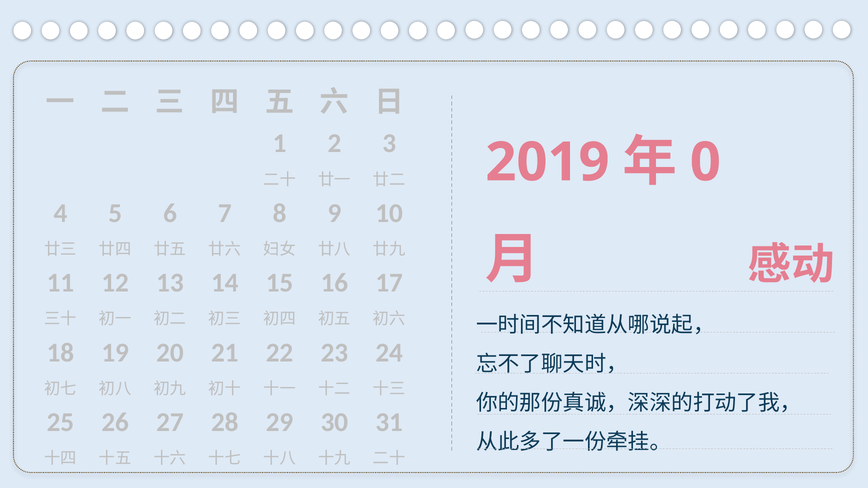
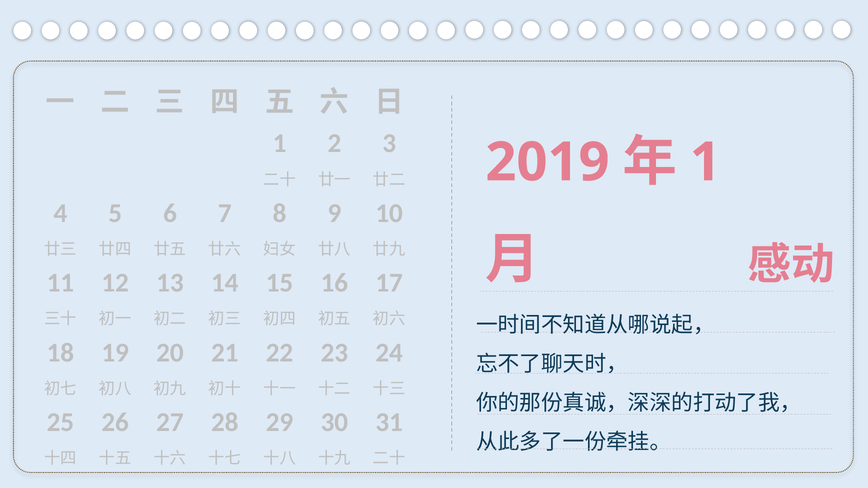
0: 0 -> 1 (705, 163)
